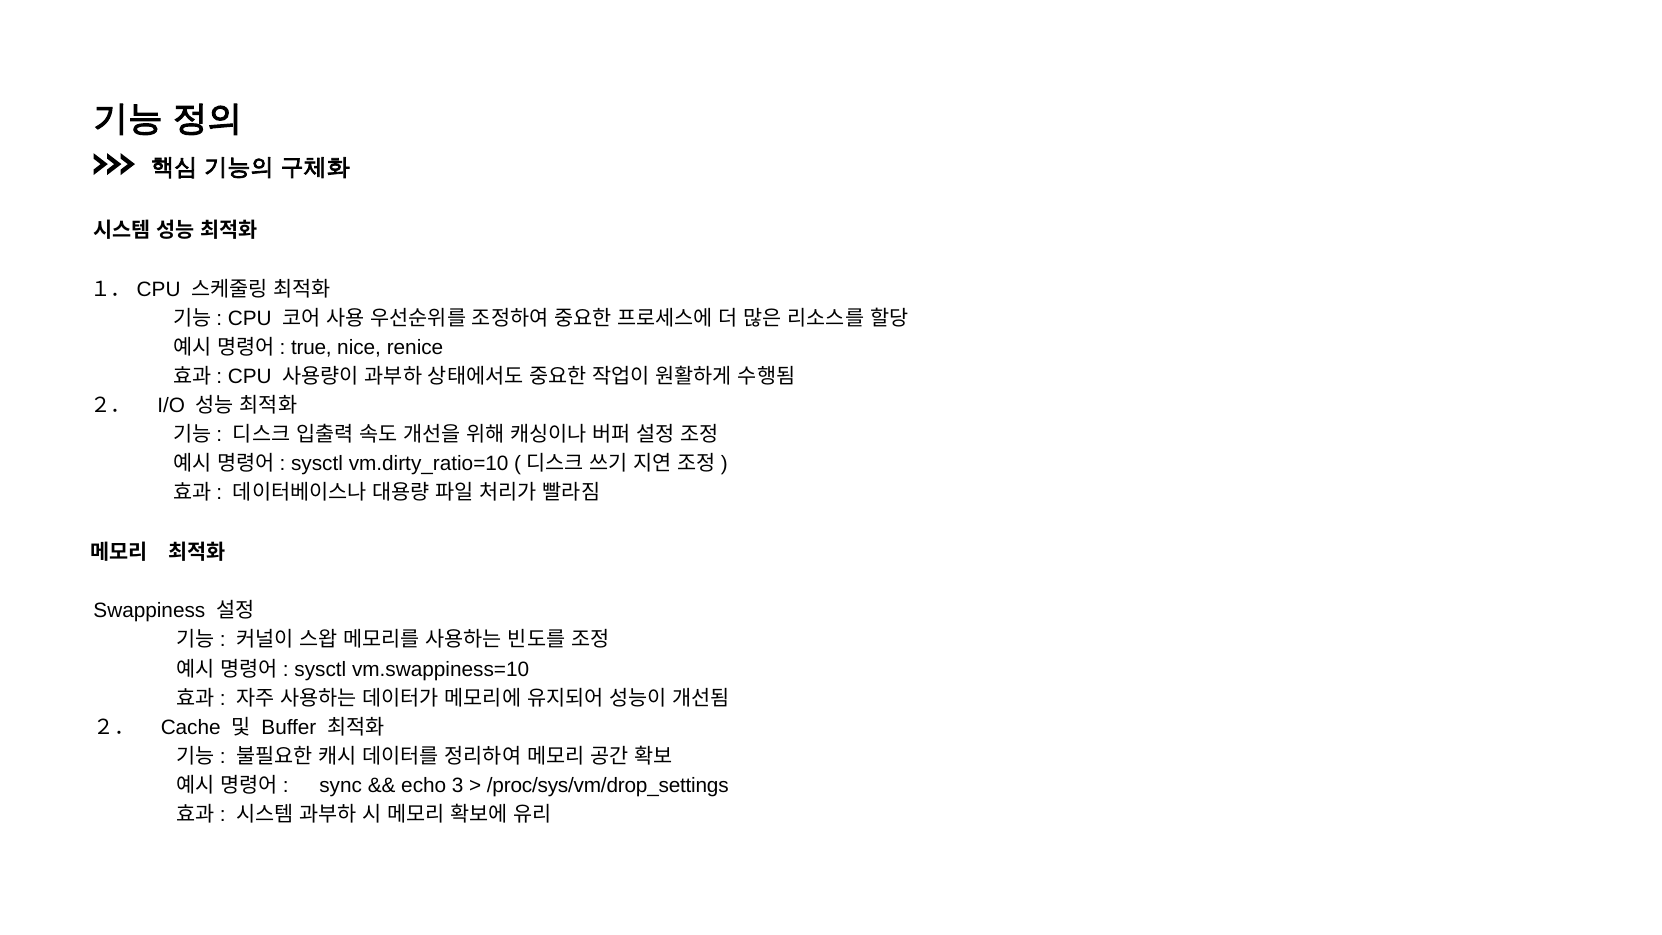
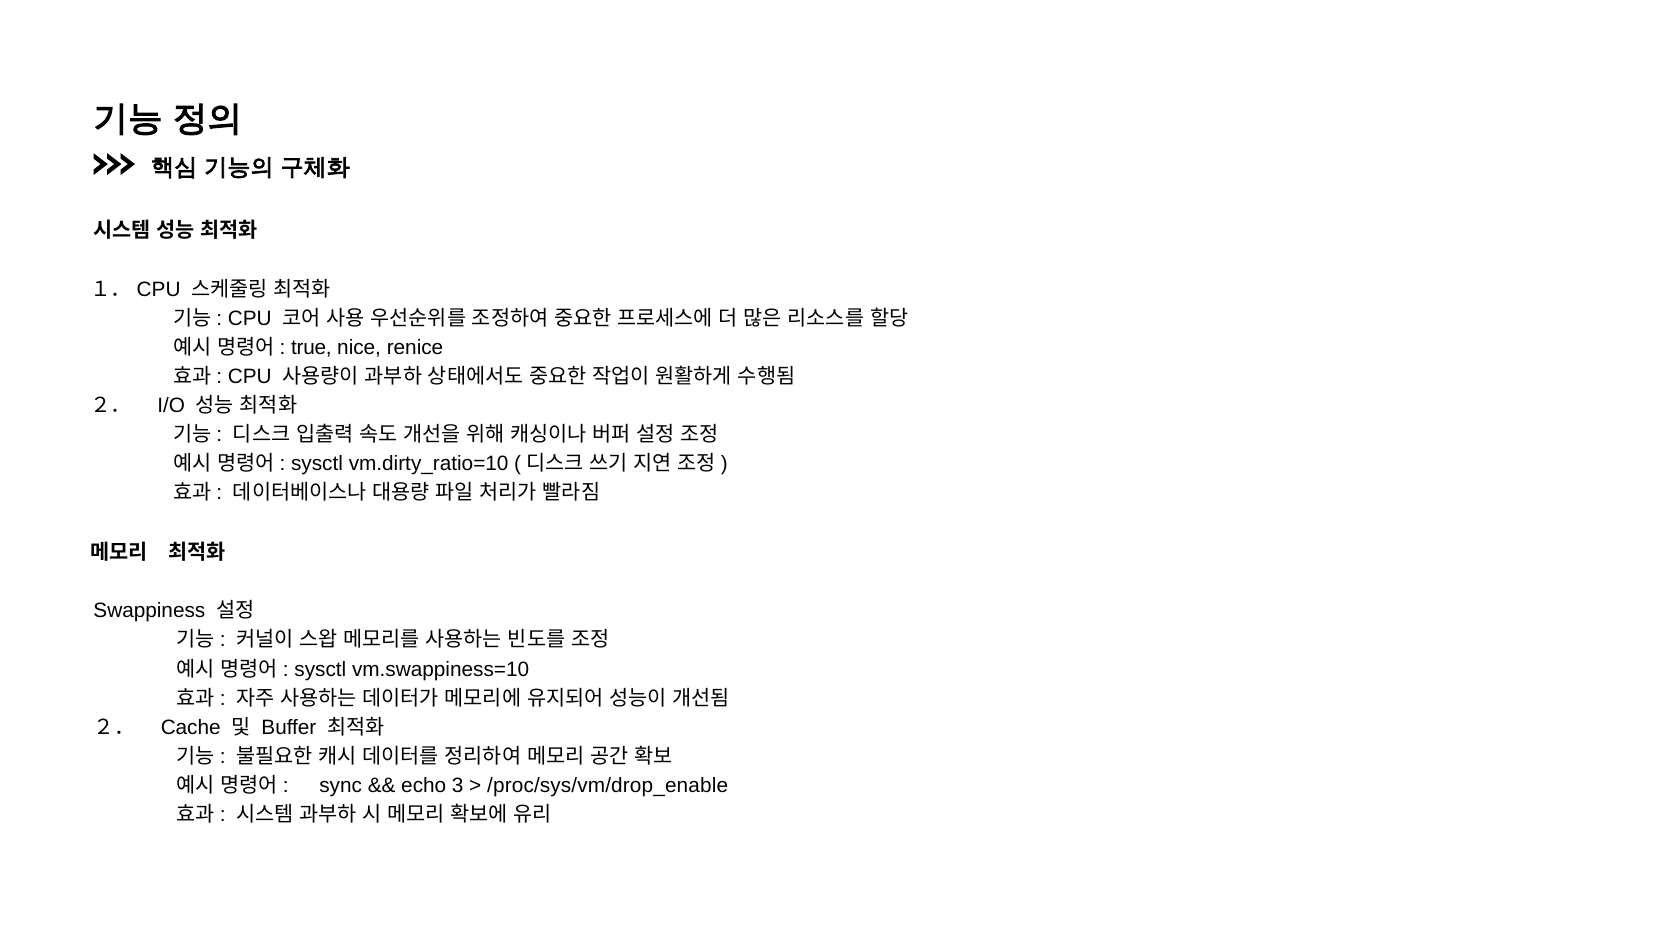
/proc/sys/vm/drop_settings: /proc/sys/vm/drop_settings -> /proc/sys/vm/drop_enable (608, 785)
